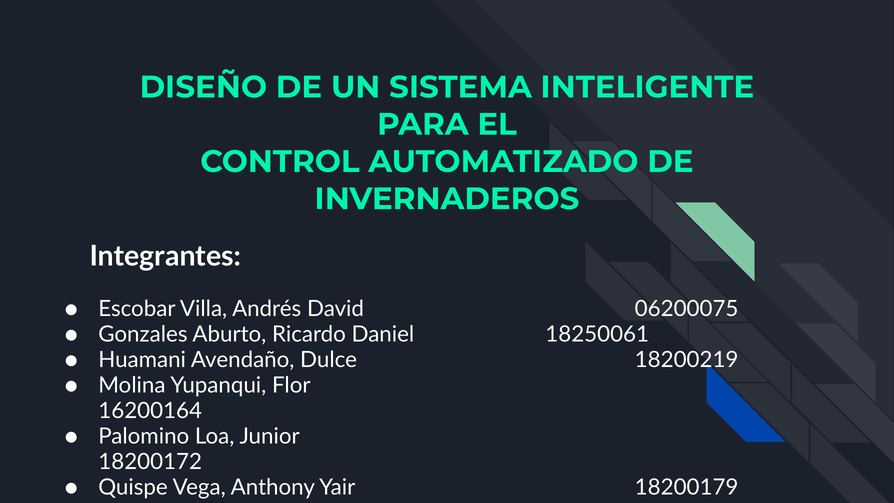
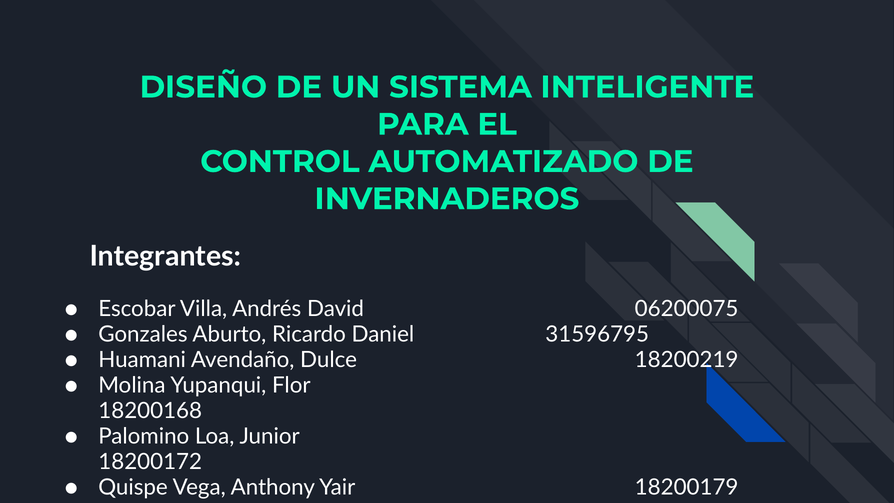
18250061: 18250061 -> 31596795 (597, 334)
16200164: 16200164 -> 18200168 (150, 411)
